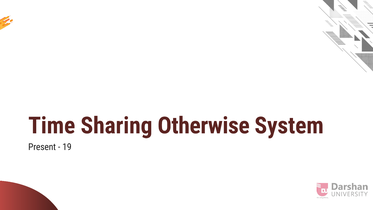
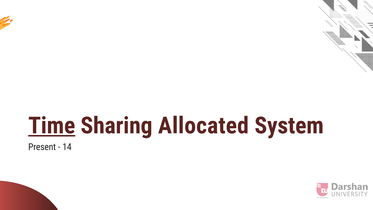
Time underline: none -> present (52, 126)
Otherwise: Otherwise -> Allocated (203, 126)
19: 19 -> 14 (67, 147)
